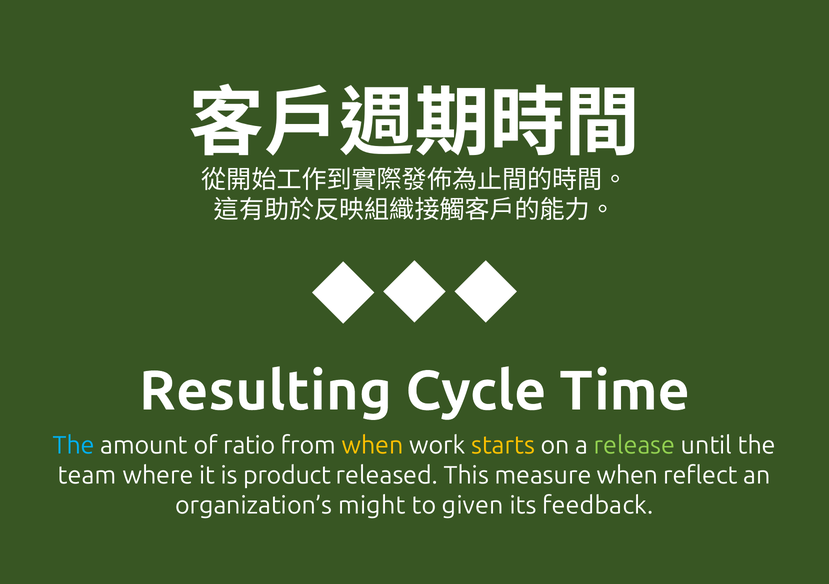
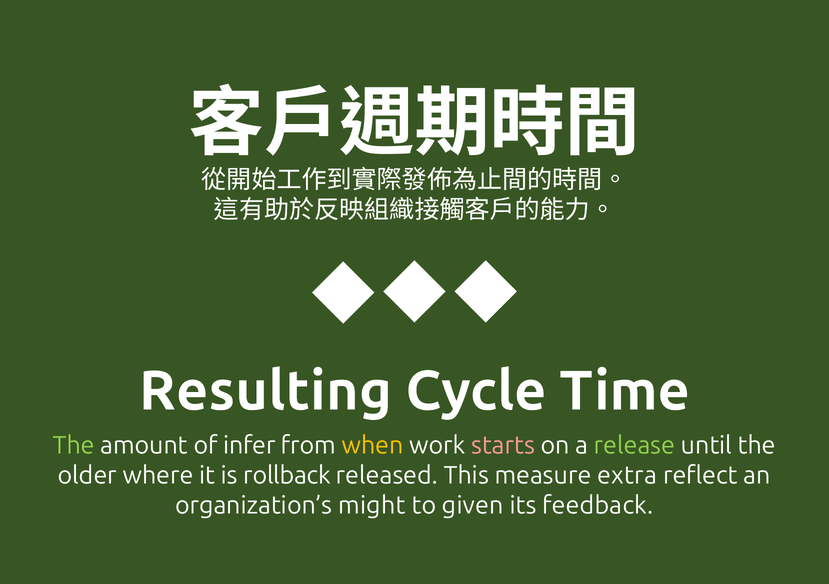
The colour: light blue -> light green (74, 446)
ratio: ratio -> infer (249, 446)
starts colour: yellow -> pink (503, 446)
team: team -> older (87, 476)
product: product -> rollback (287, 476)
measure when: when -> extra (627, 476)
